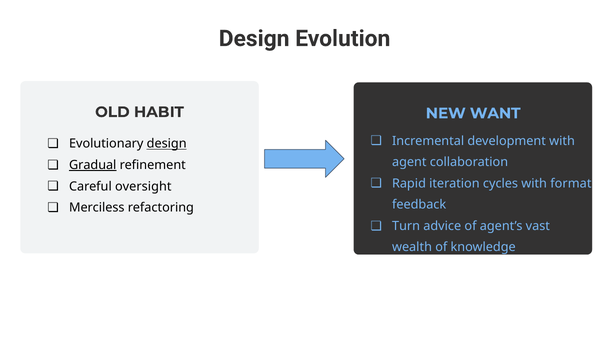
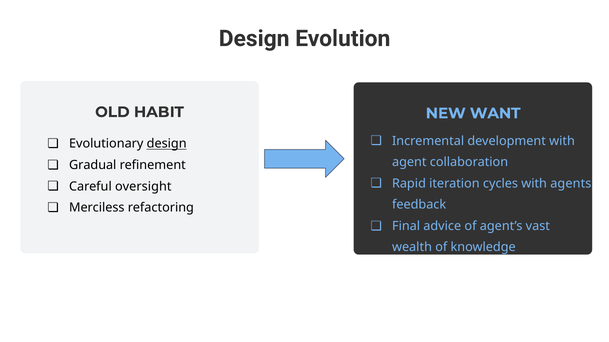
Gradual underline: present -> none (93, 165)
format: format -> agents (571, 184)
Turn: Turn -> Final (406, 226)
